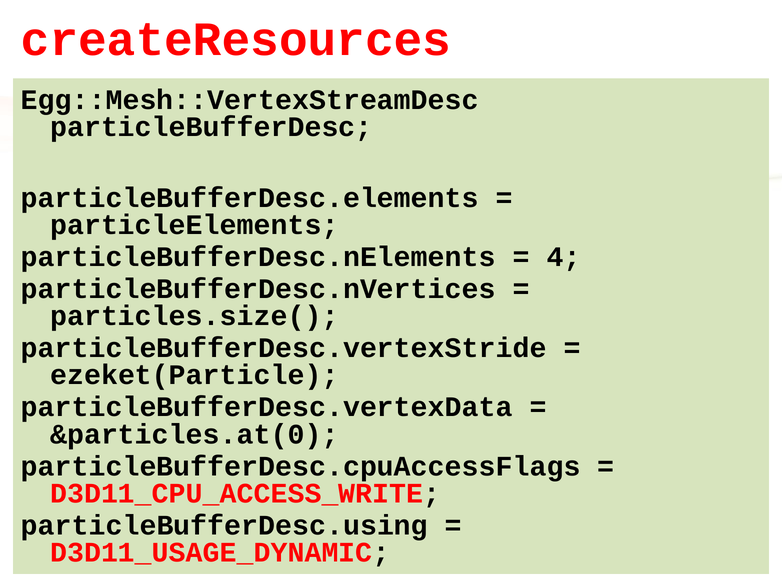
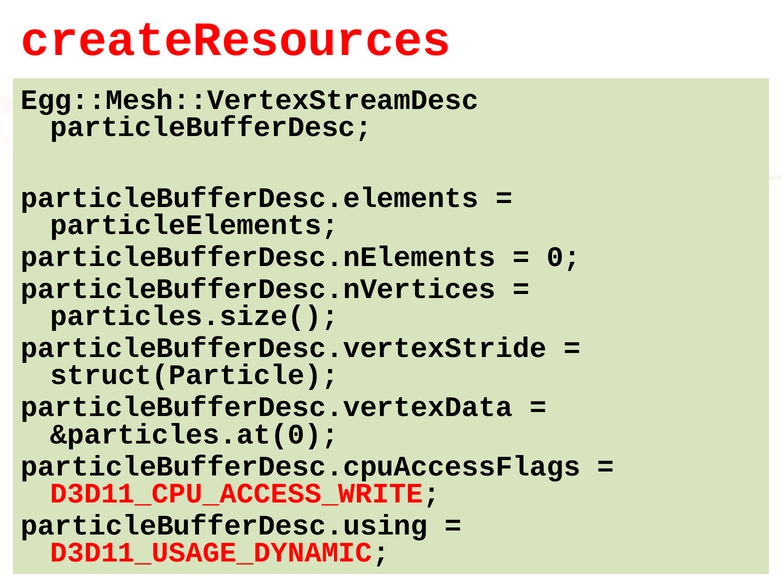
4: 4 -> 0 (564, 257)
ezeket(Particle: ezeket(Particle -> struct(Particle (194, 375)
